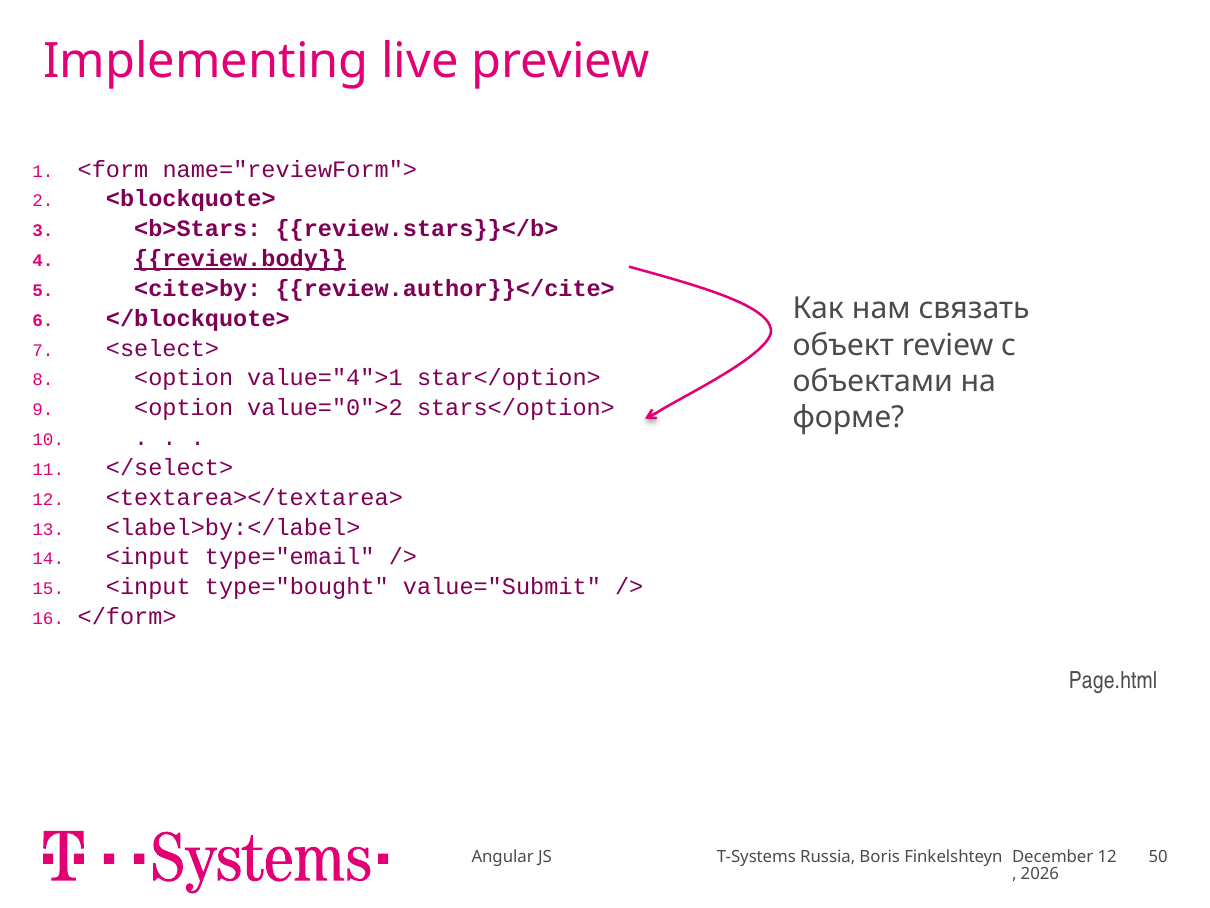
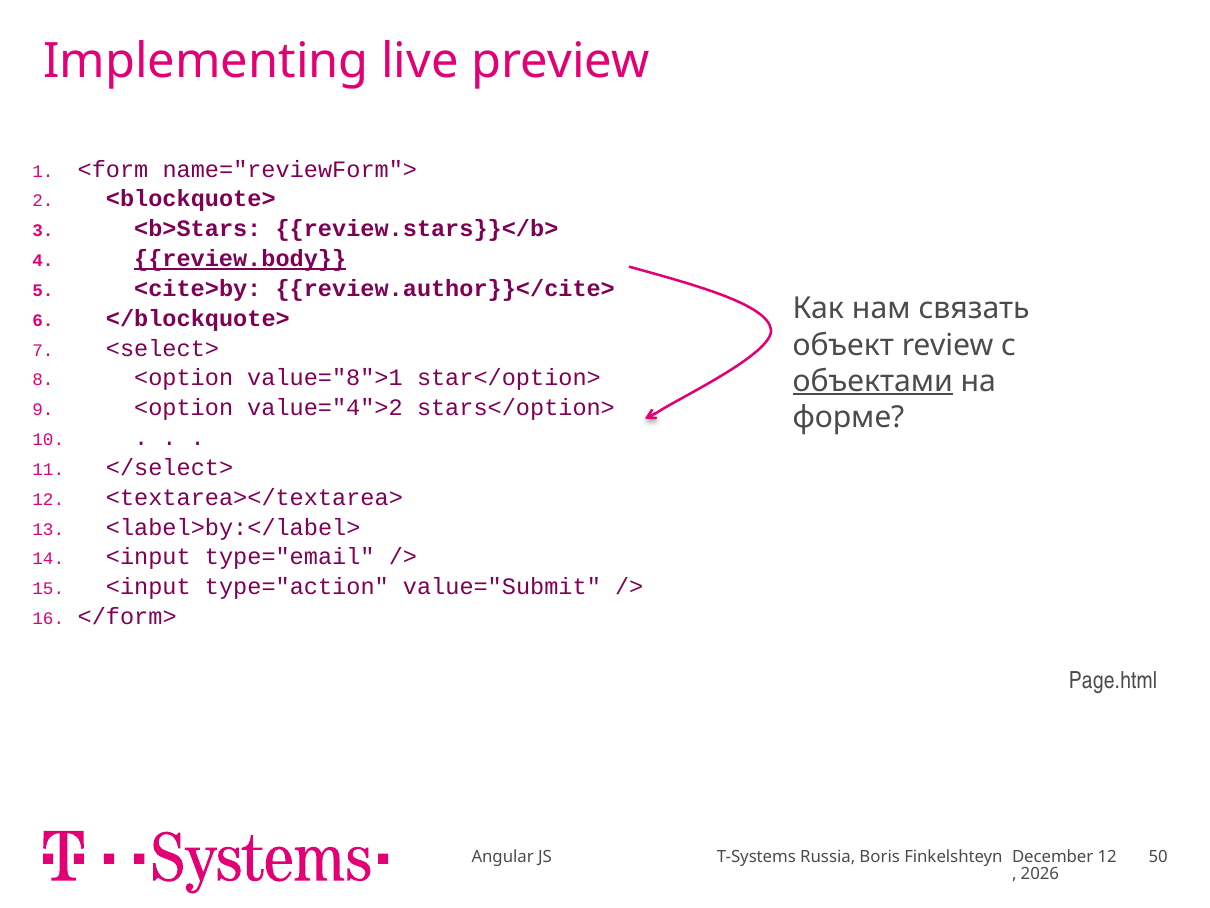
объектами underline: none -> present (873, 381)
value="4">1: value="4">1 -> value="8">1 (325, 378)
value="0">2: value="0">2 -> value="4">2 (325, 408)
type="bought: type="bought -> type="action (297, 587)
